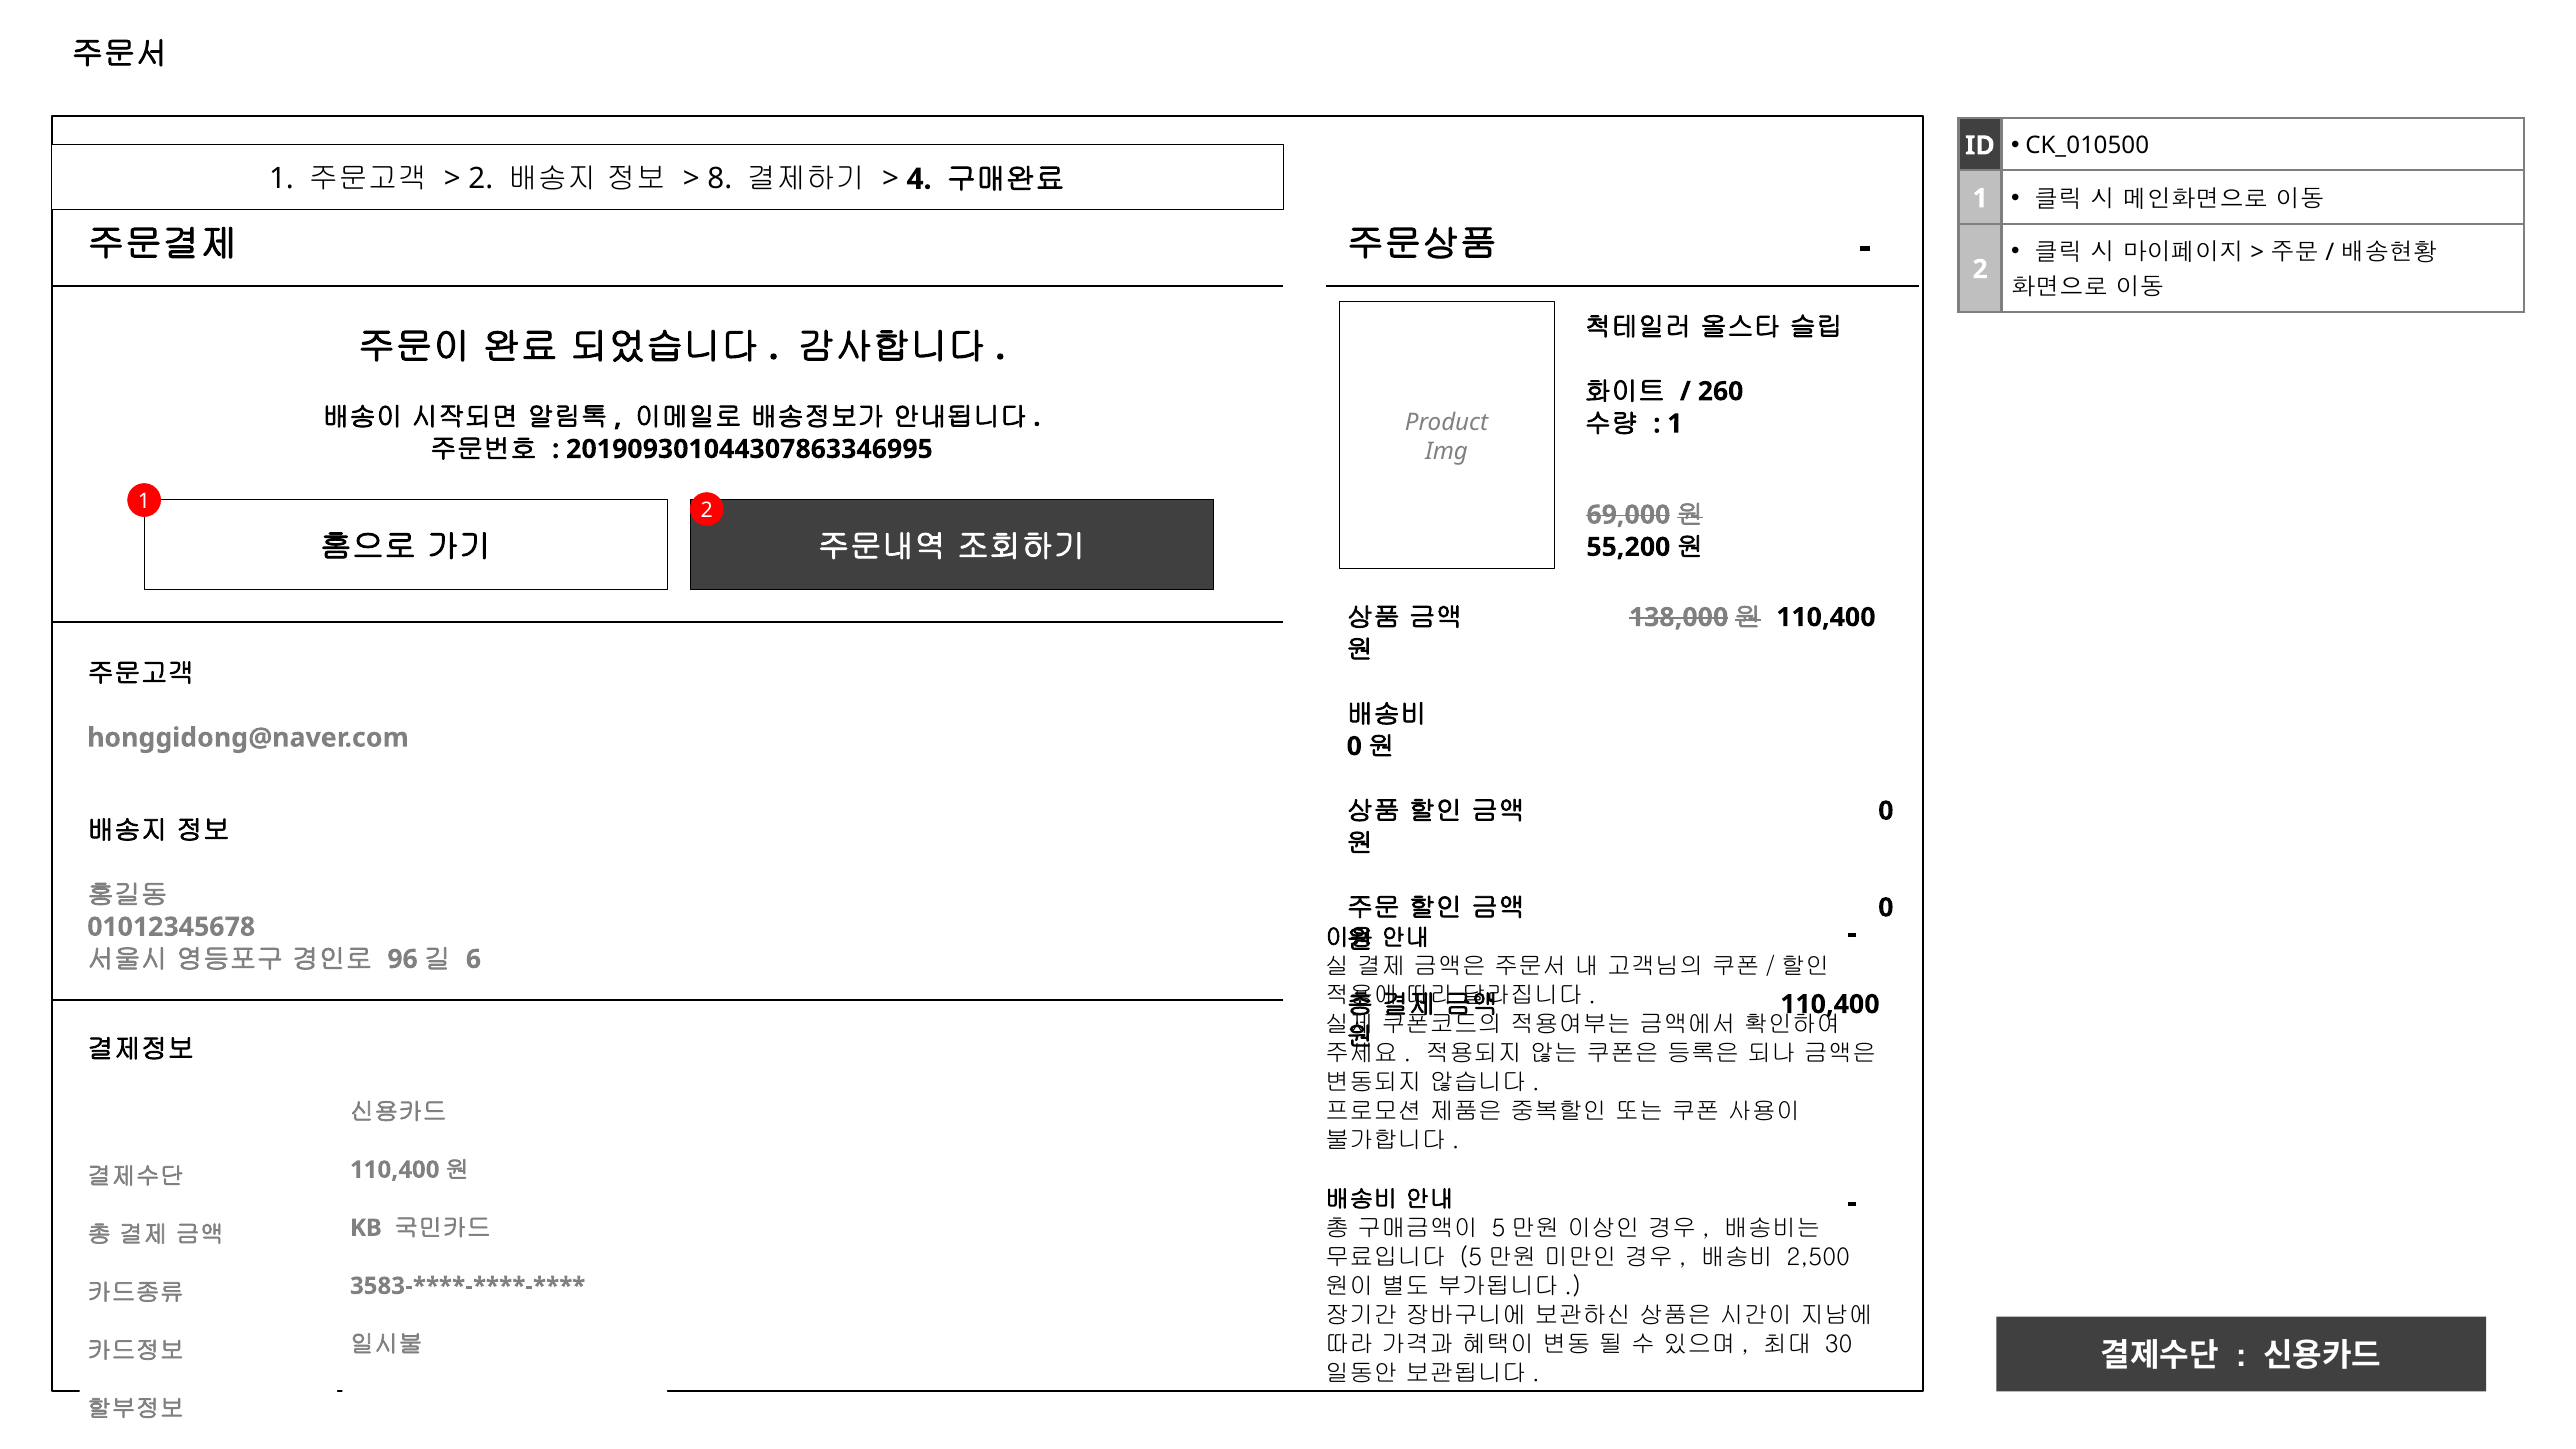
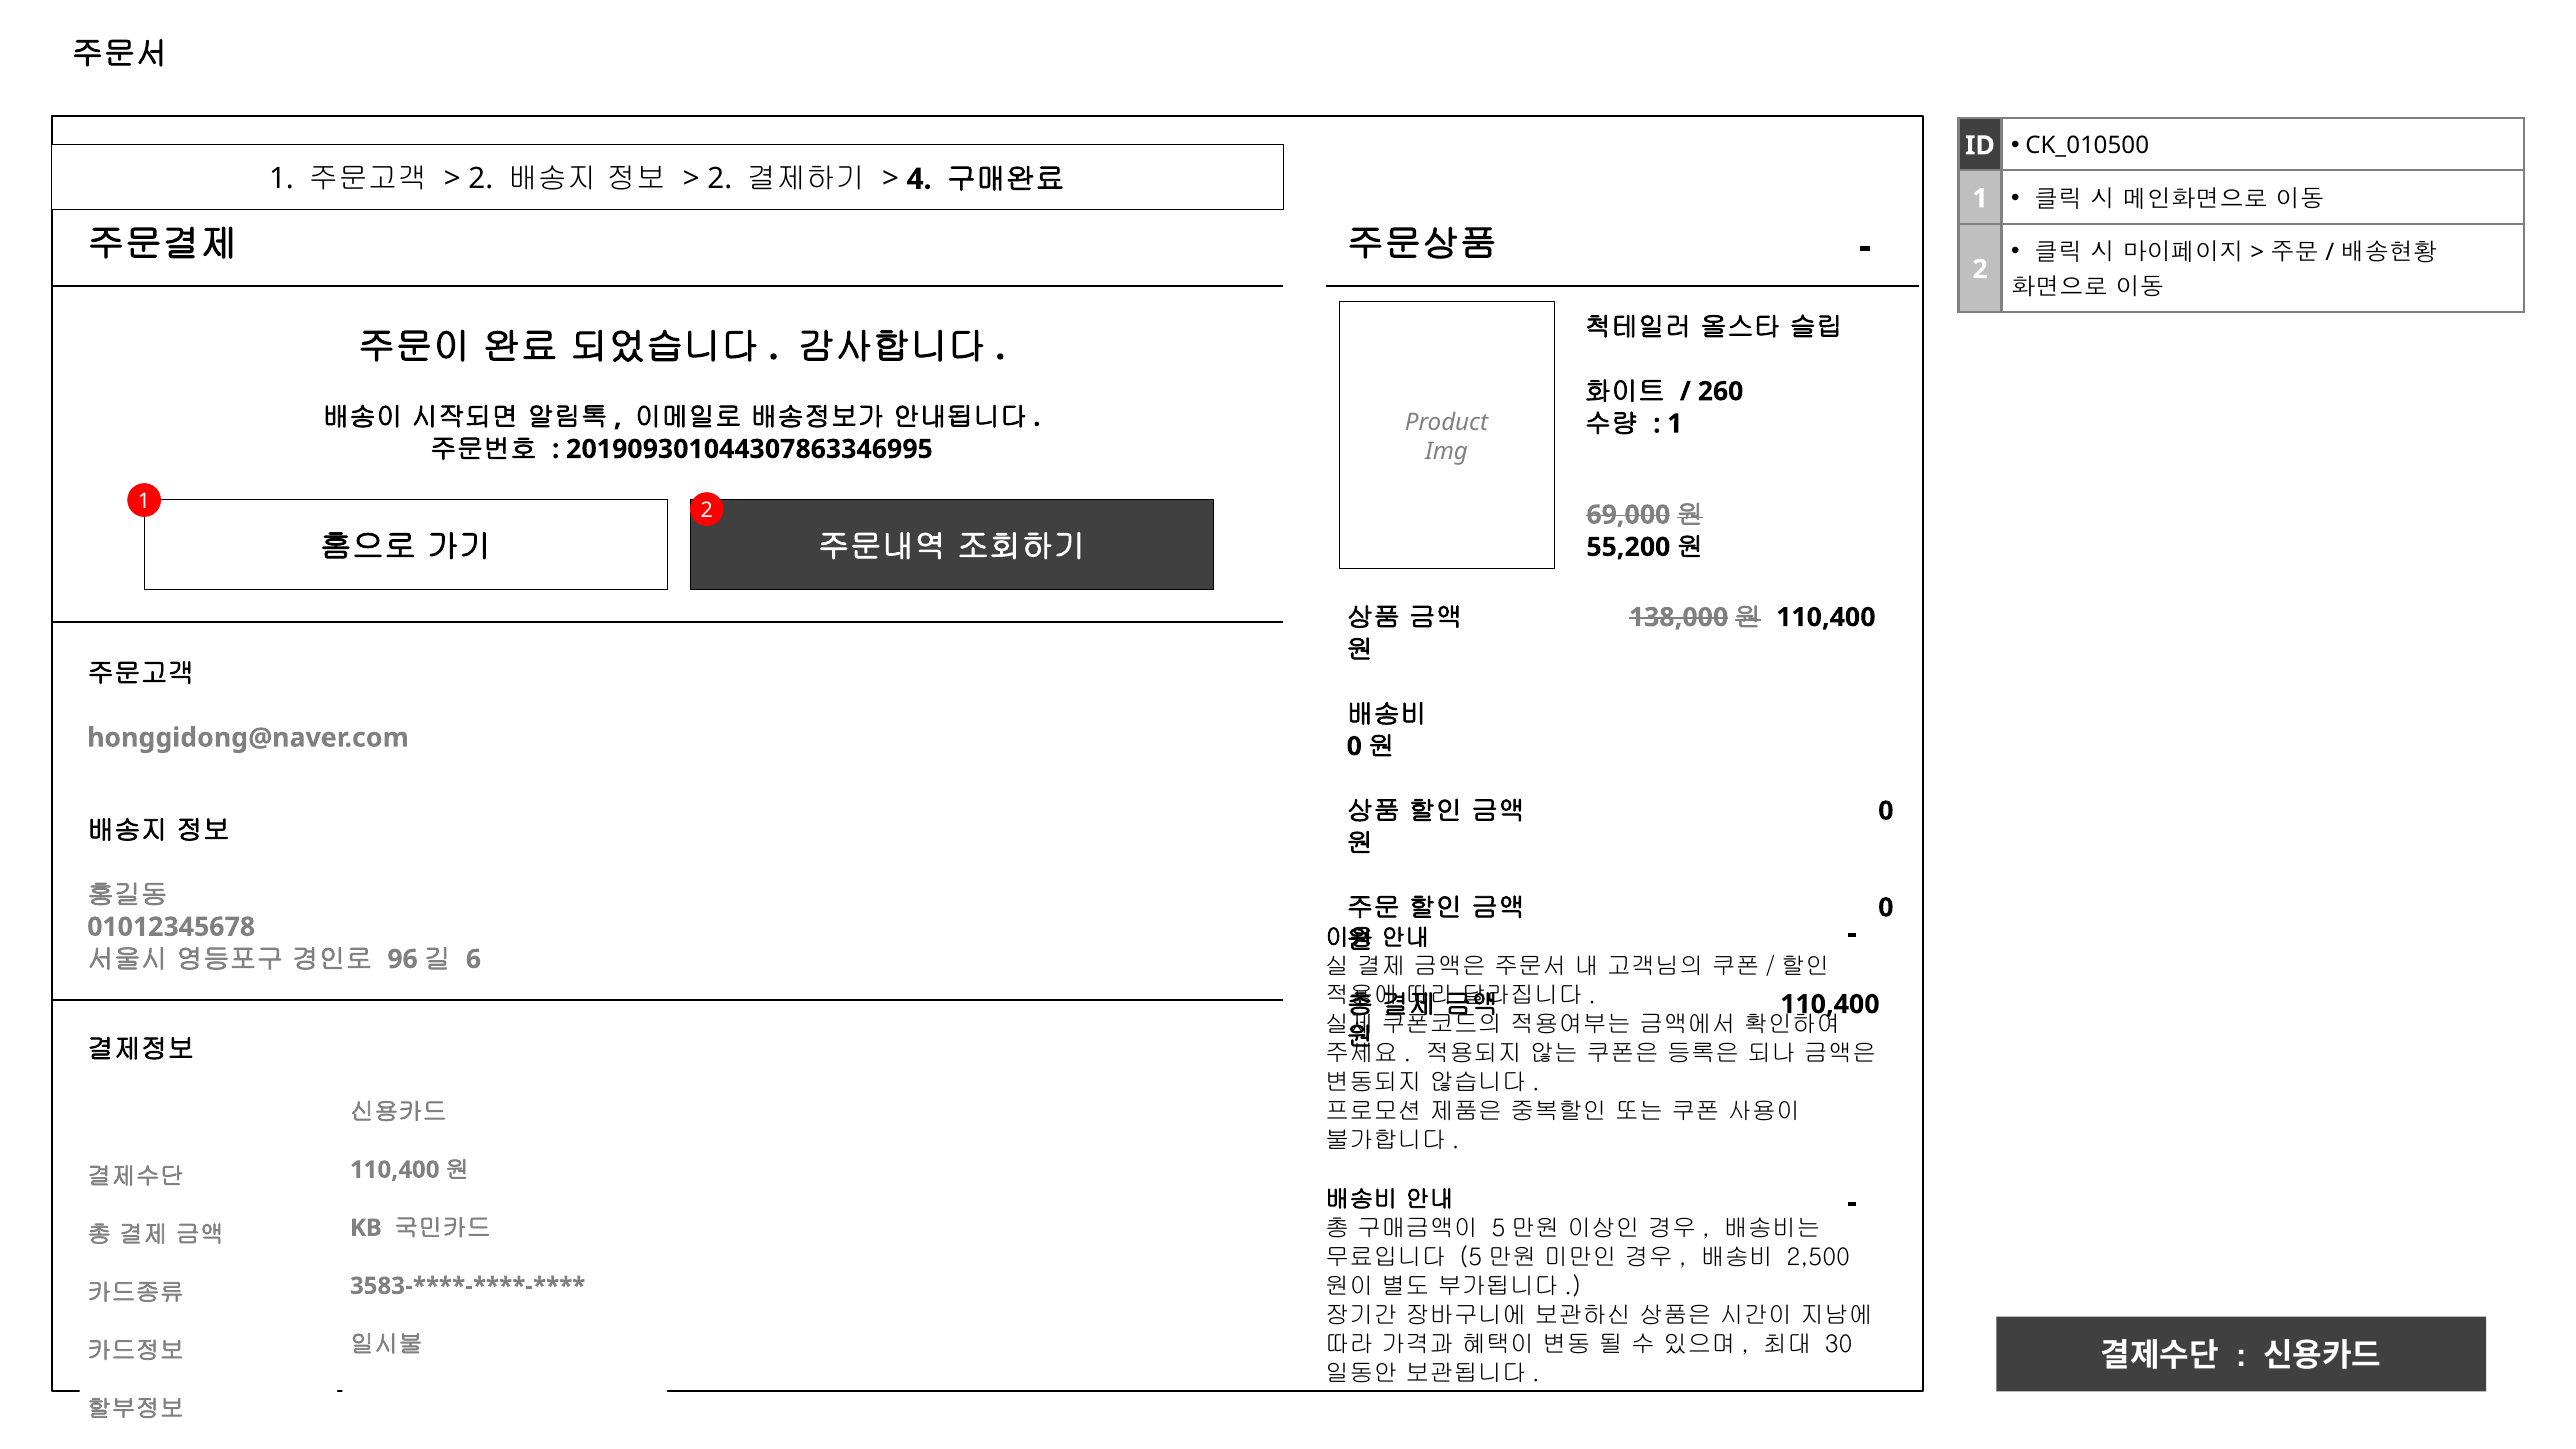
8: 8 -> 2 (720, 179)
